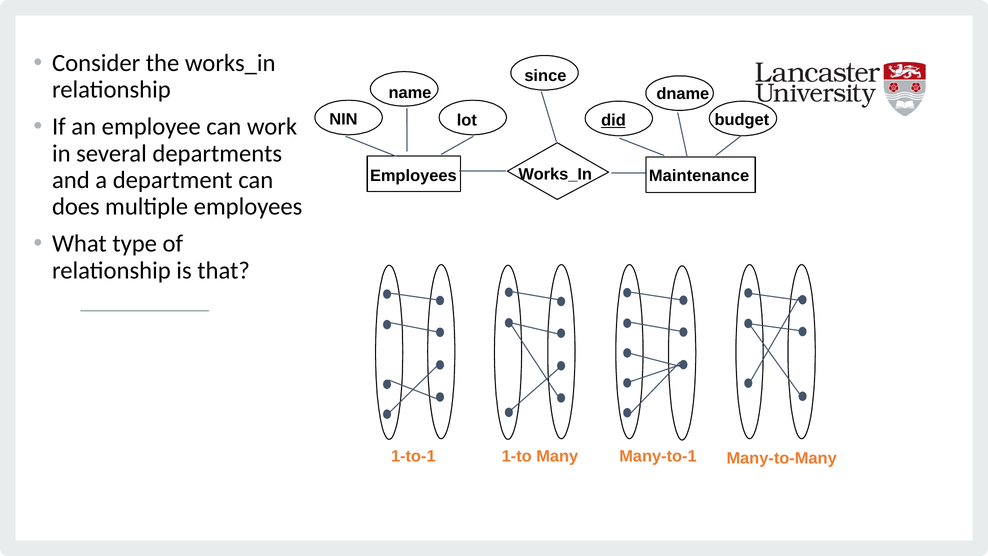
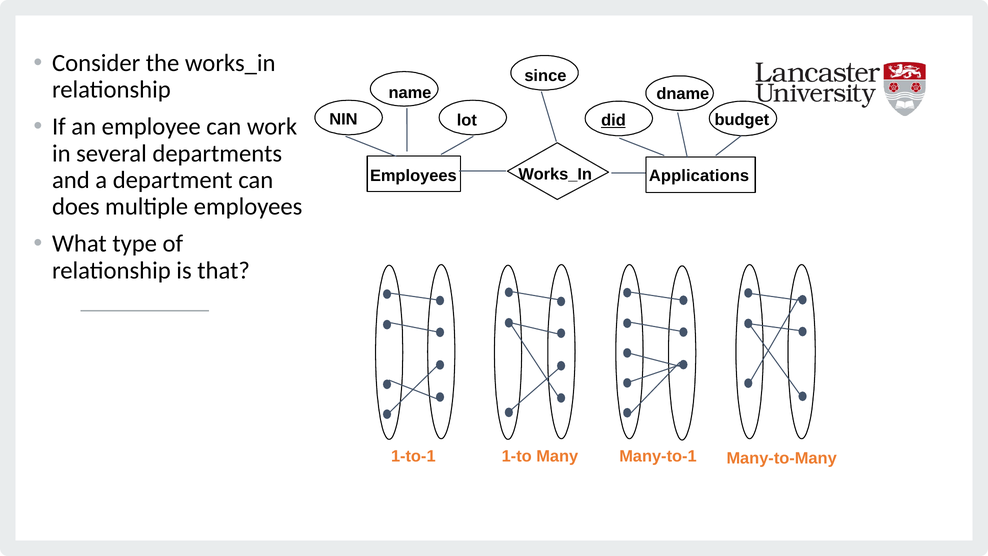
Maintenance: Maintenance -> Applications (699, 176)
